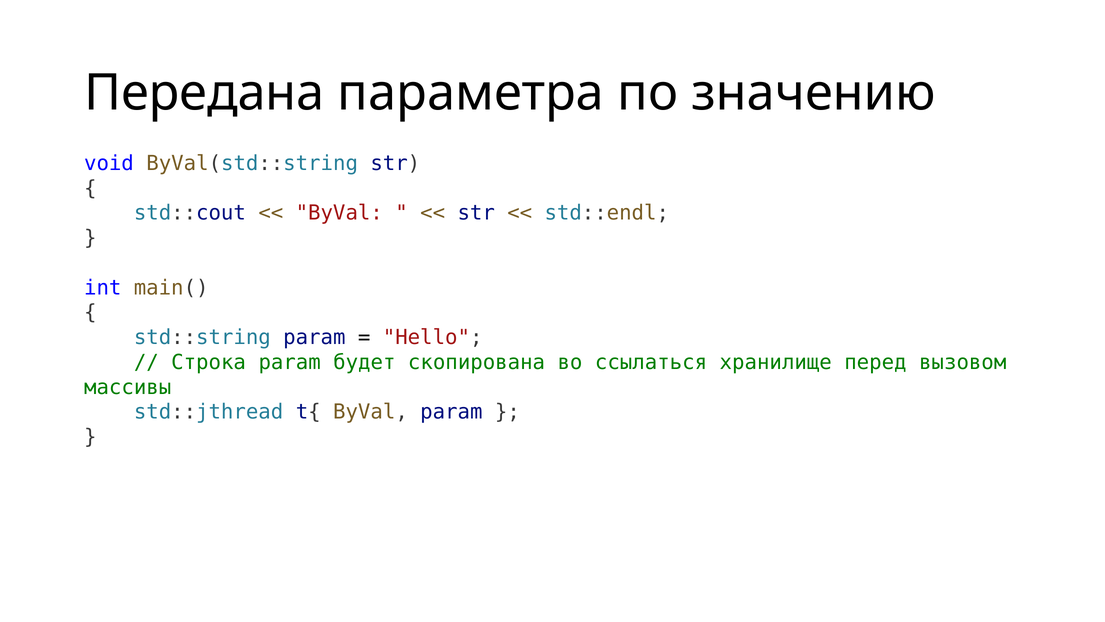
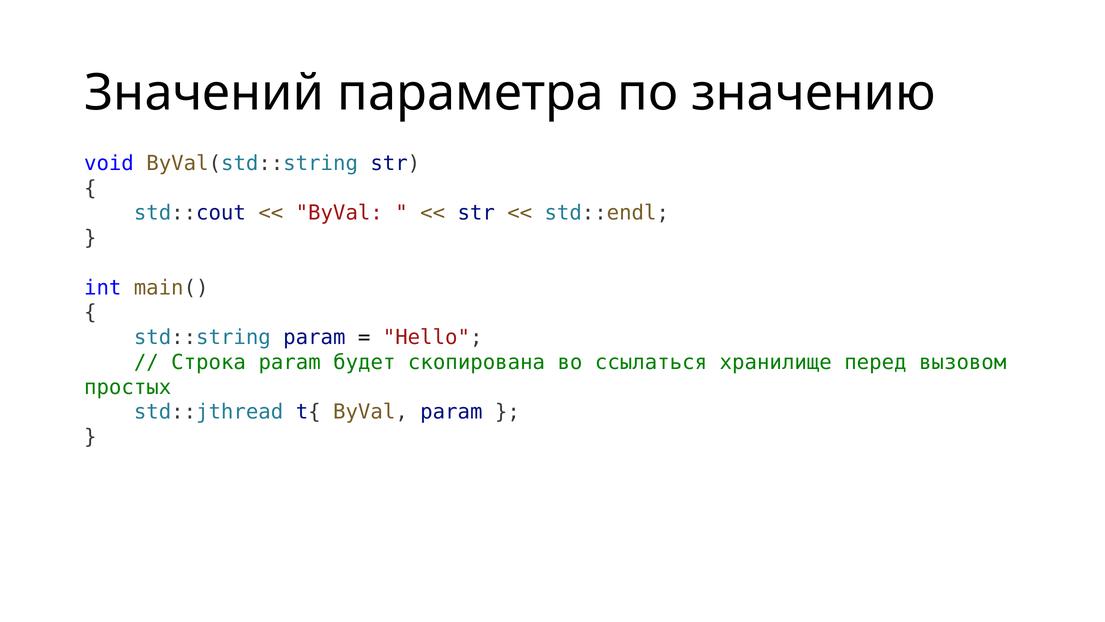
Передана: Передана -> Значений (204, 93)
массивы: массивы -> простых (128, 387)
